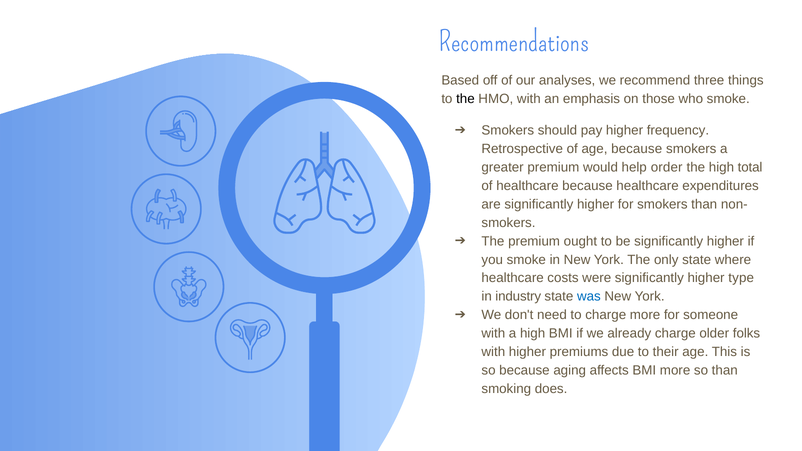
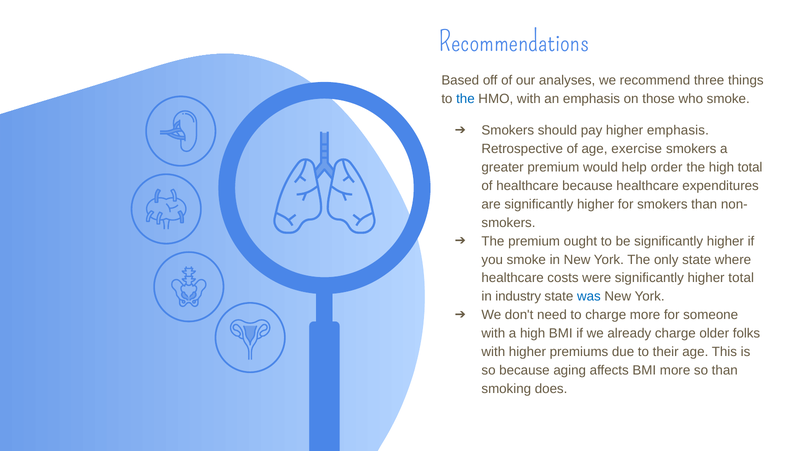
the colour: black -> blue (465, 99)
higher frequency: frequency -> emphasis (678, 131)
age because: because -> exercise (637, 149)
higher type: type -> total (741, 278)
